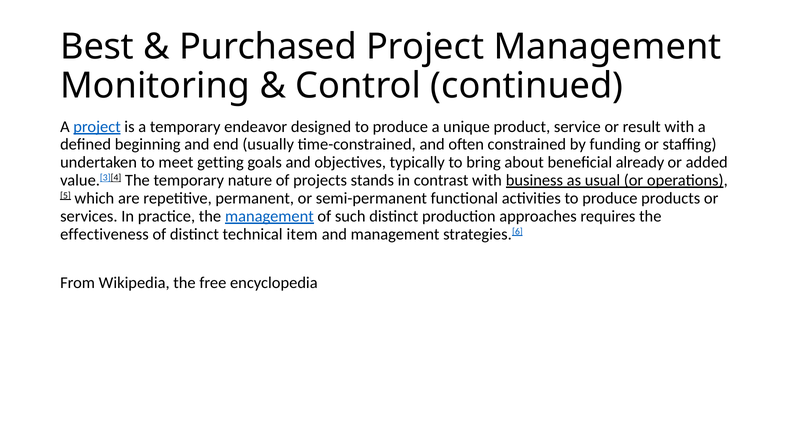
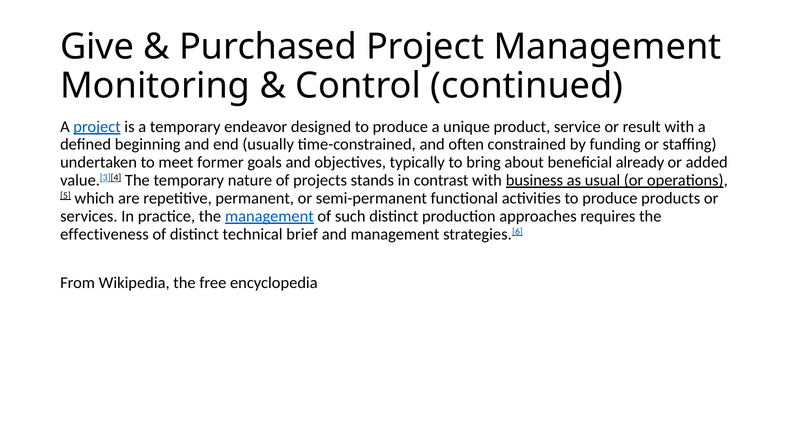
Best: Best -> Give (97, 47)
getting: getting -> former (220, 162)
item: item -> brief (302, 234)
